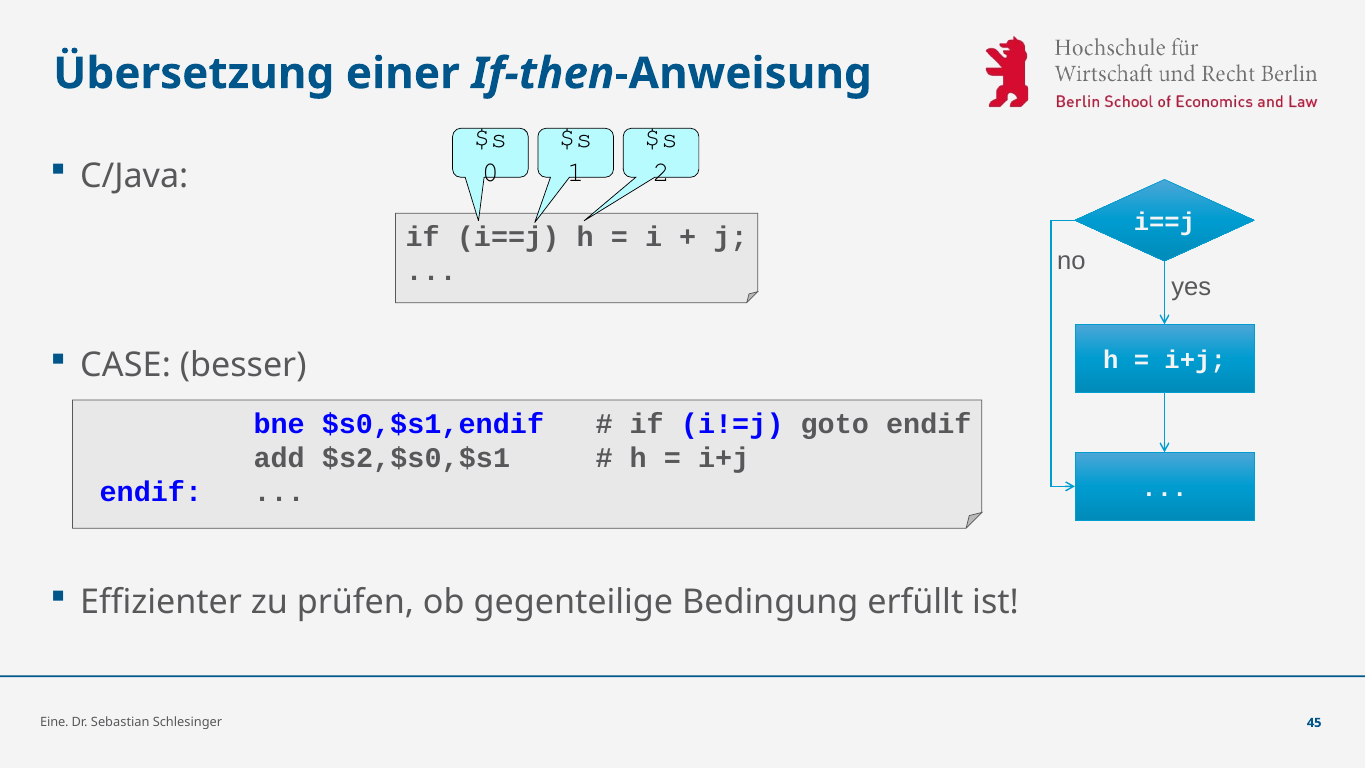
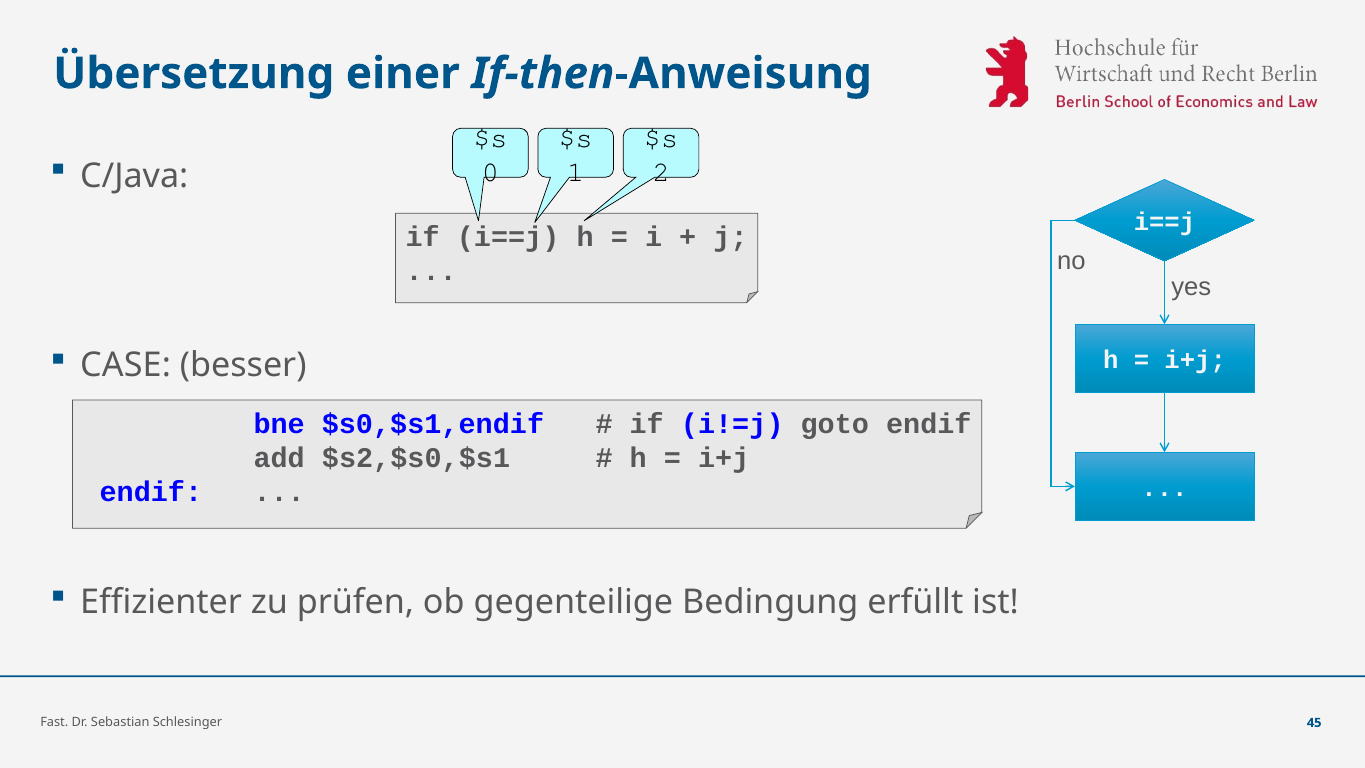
Eine: Eine -> Fast (54, 723)
